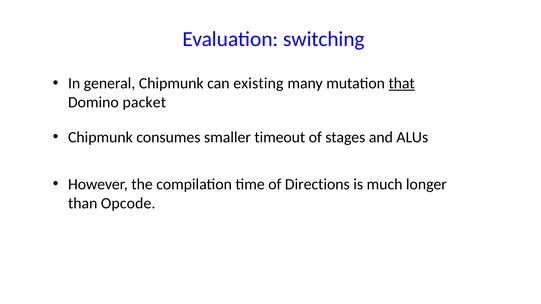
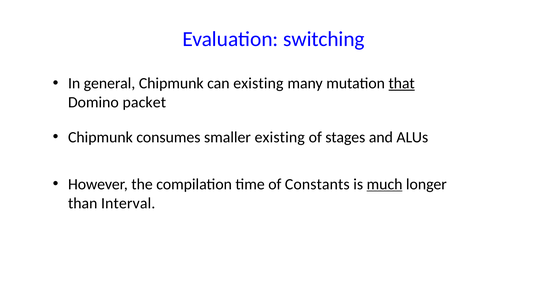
smaller timeout: timeout -> existing (280, 137)
Directions: Directions -> Constants (317, 184)
much underline: none -> present (385, 184)
Opcode: Opcode -> Interval (128, 203)
